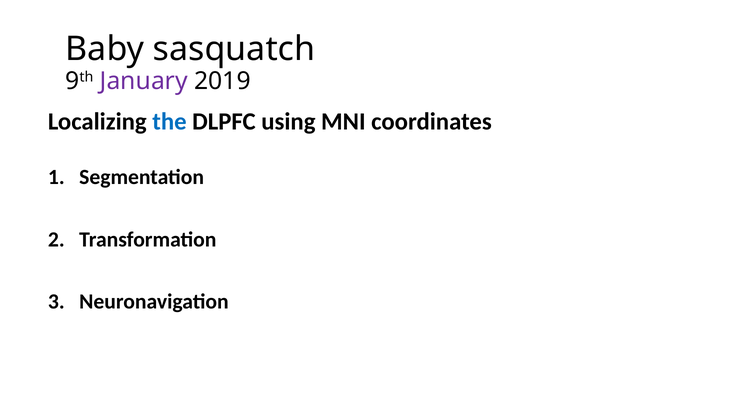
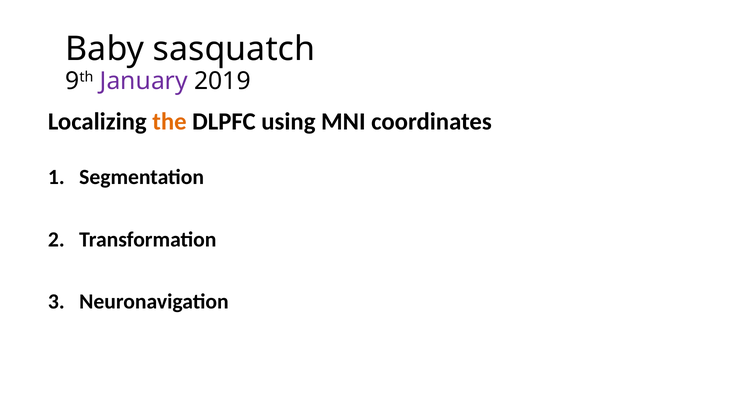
the colour: blue -> orange (169, 122)
